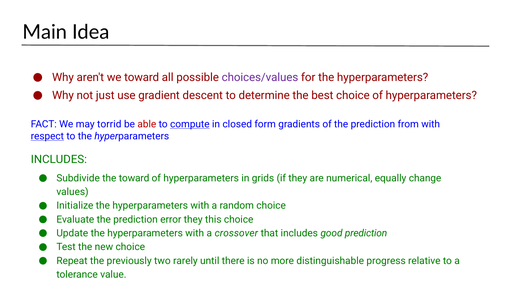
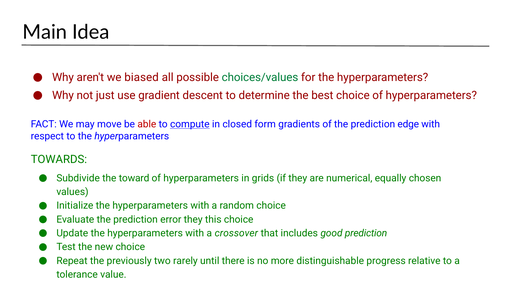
we toward: toward -> biased (142, 77)
choices/values colour: purple -> green (260, 77)
torrid: torrid -> move (109, 124)
from: from -> edge (408, 124)
respect underline: present -> none (47, 136)
INCLUDES: INCLUDES -> TOWARDS (59, 159)
change: change -> chosen (425, 178)
